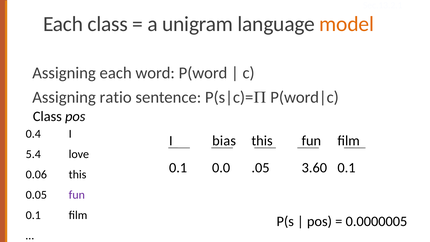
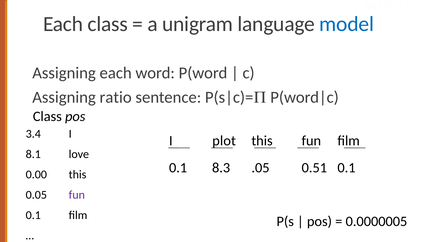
model colour: orange -> blue (347, 24)
0.4: 0.4 -> 3.4 (33, 134)
bias: bias -> plot (224, 141)
5.4: 5.4 -> 8.1 (33, 154)
0.0: 0.0 -> 8.3 (221, 168)
3.60: 3.60 -> 0.51 (314, 168)
0.06: 0.06 -> 0.00 (36, 174)
